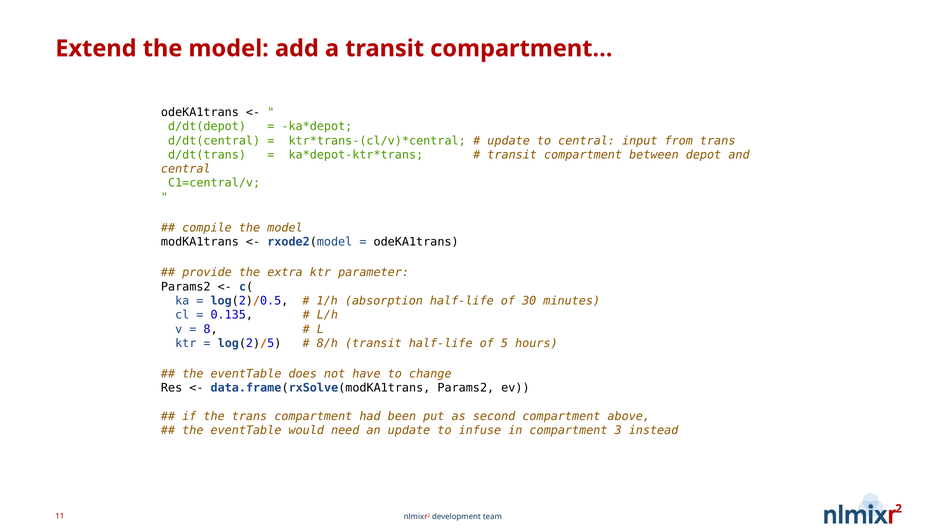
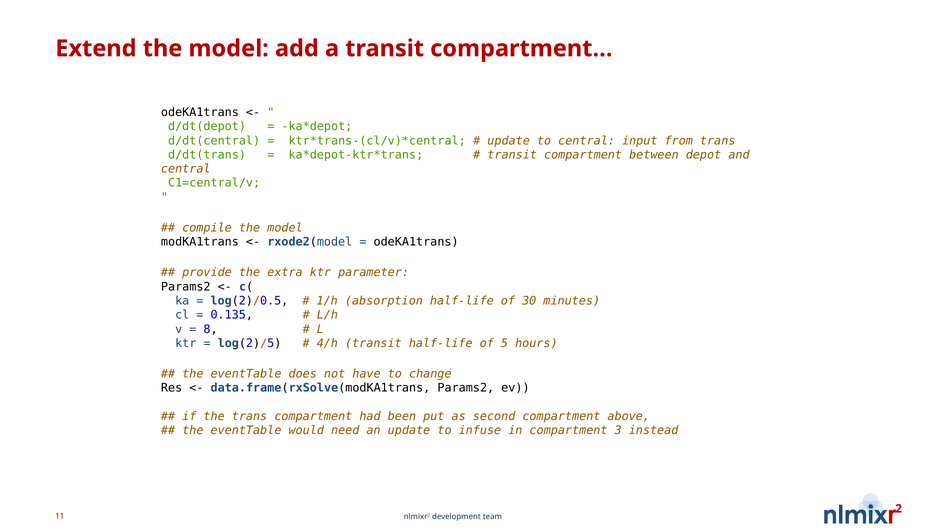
8/h: 8/h -> 4/h (327, 344)
